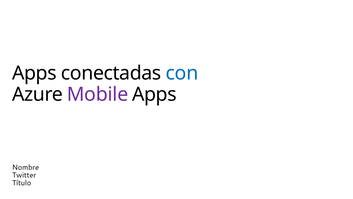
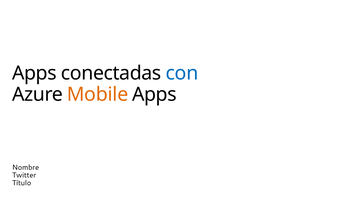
Mobile colour: purple -> orange (98, 94)
